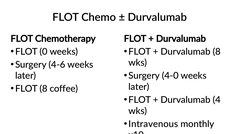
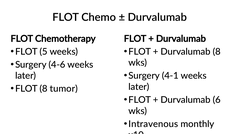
0: 0 -> 5 (44, 52)
4-0: 4-0 -> 4-1 (170, 76)
coffee: coffee -> tumor (64, 89)
4: 4 -> 6 (217, 100)
